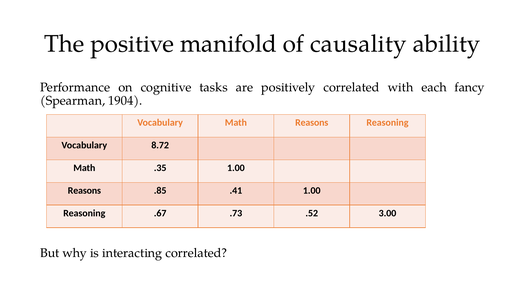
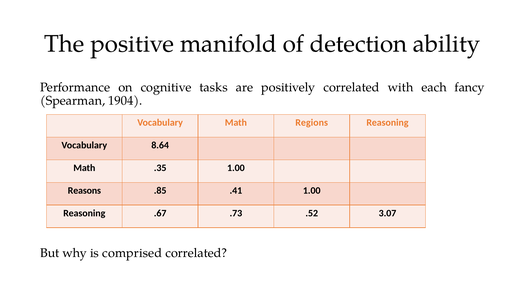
causality: causality -> detection (358, 44)
Math Reasons: Reasons -> Regions (312, 123)
8.72: 8.72 -> 8.64 (160, 145)
3.00: 3.00 -> 3.07 (387, 213)
interacting: interacting -> comprised (132, 253)
